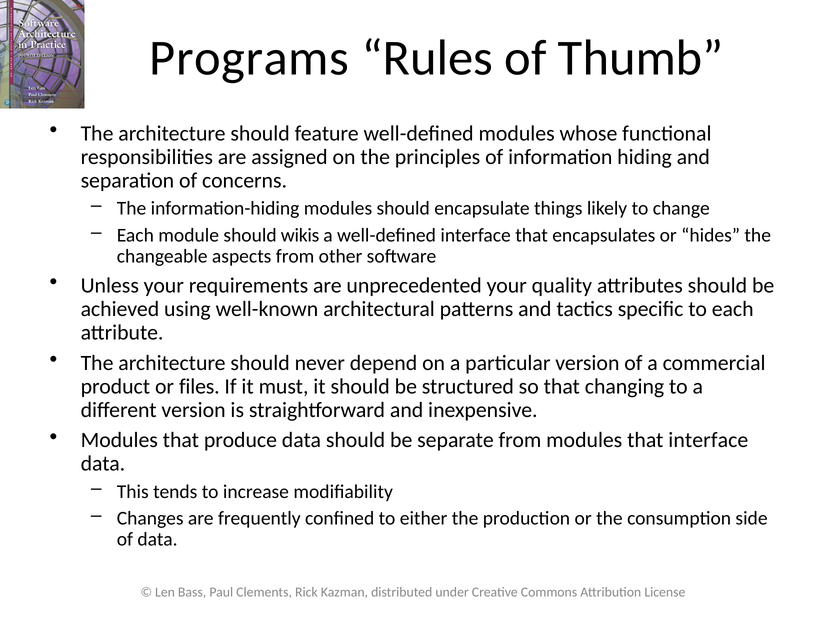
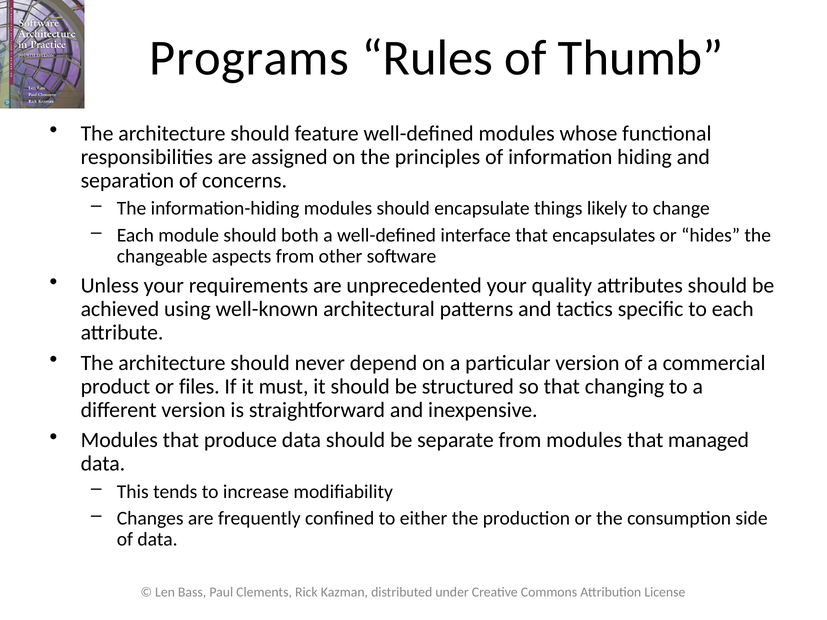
wikis: wikis -> both (300, 235)
that interface: interface -> managed (708, 440)
